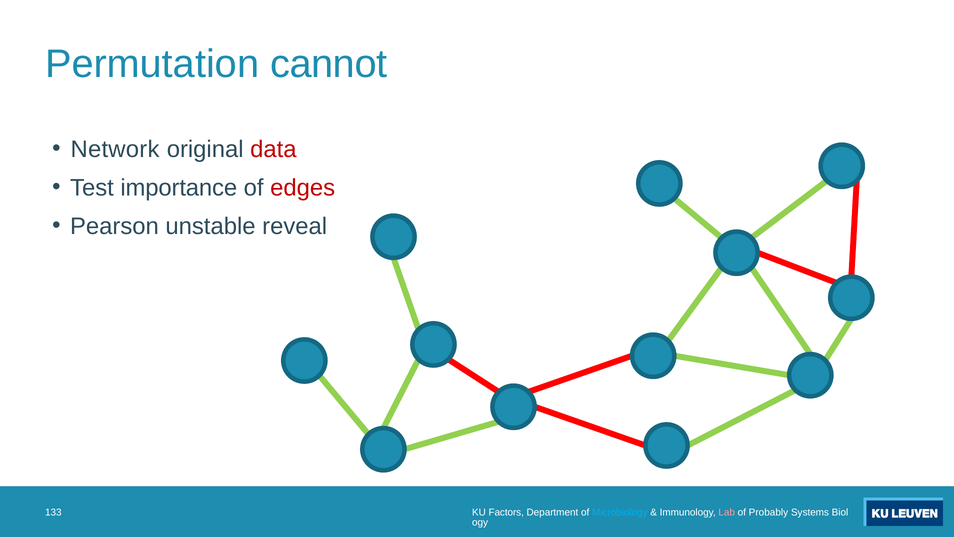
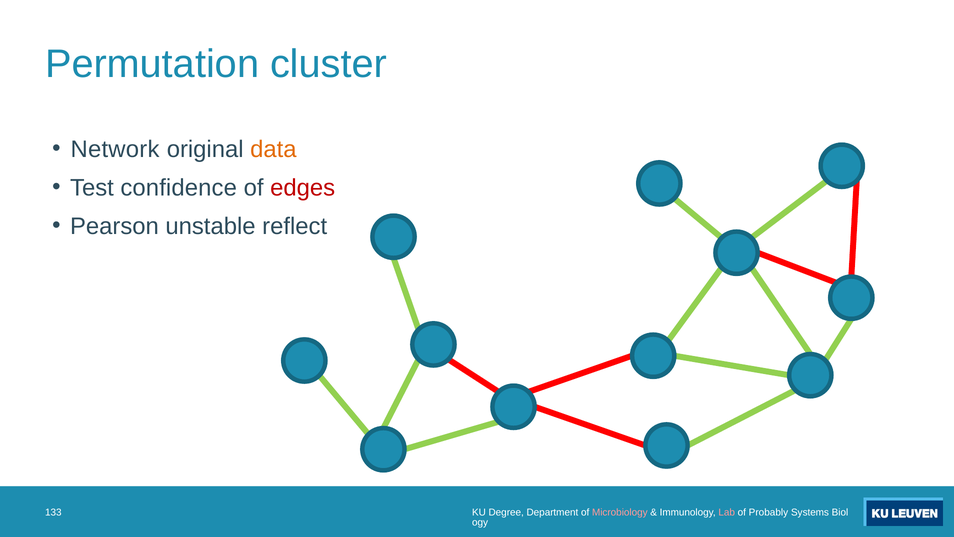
cannot: cannot -> cluster (329, 64)
data colour: red -> orange (273, 149)
importance: importance -> confidence (179, 188)
reveal: reveal -> reflect (295, 226)
Factors: Factors -> Degree (506, 512)
Microbiology colour: light blue -> pink (620, 512)
